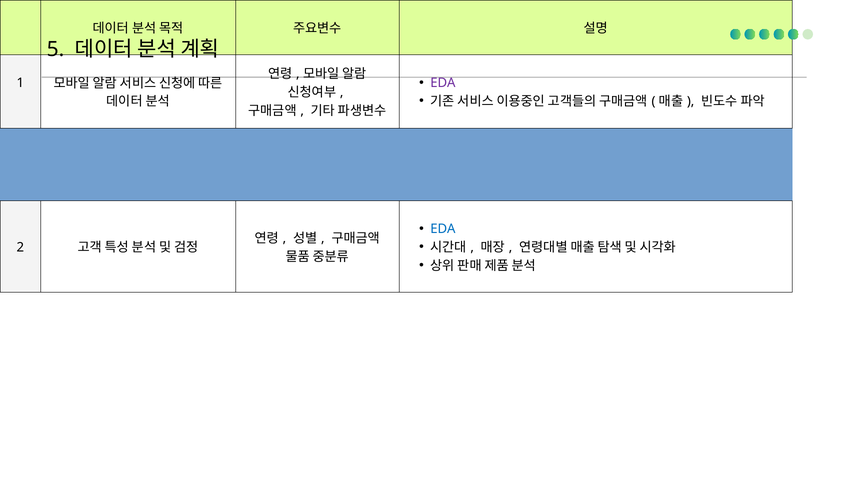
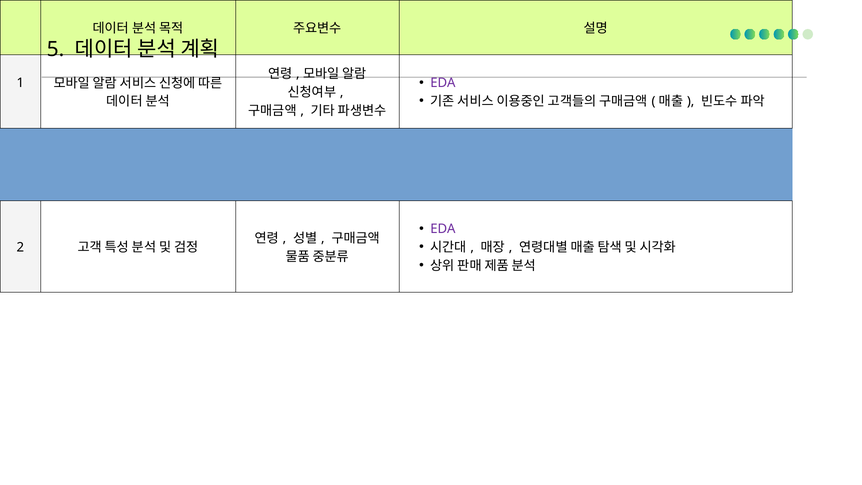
EDA colour: blue -> purple (443, 229)
